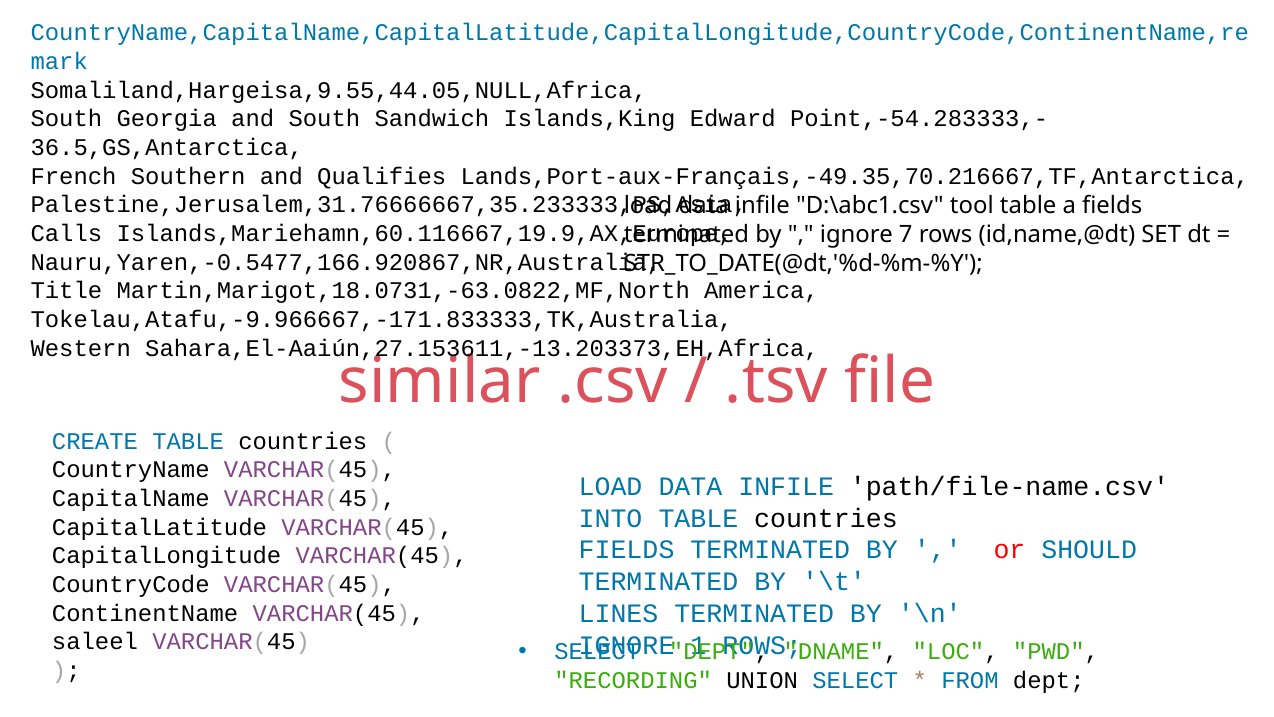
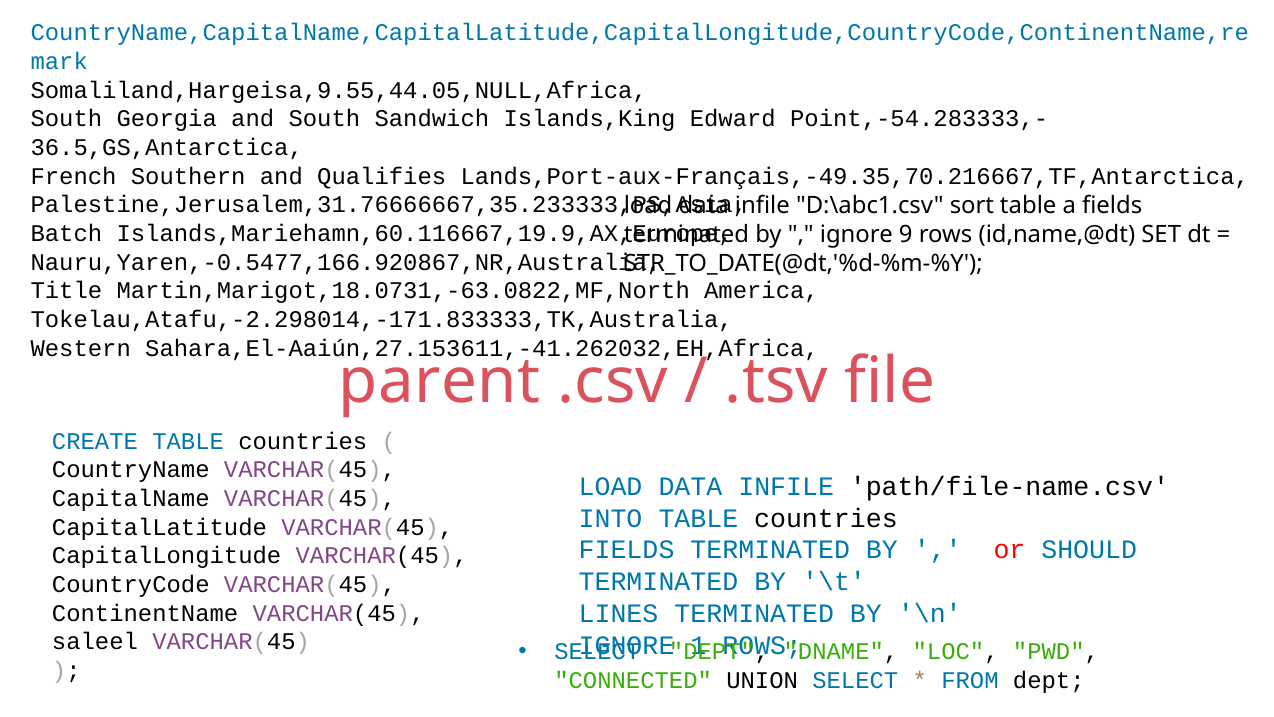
tool: tool -> sort (972, 206)
Calls: Calls -> Batch (66, 234)
7: 7 -> 9 (906, 235)
Tokelau,Atafu,-9.966667,-171.833333,TK,Australia: Tokelau,Atafu,-9.966667,-171.833333,TK,Australia -> Tokelau,Atafu,-2.298014,-171.833333,TK,Australia (382, 320)
Sahara,El-Aaiún,27.153611,-13.203373,EH,Africa: Sahara,El-Aaiún,27.153611,-13.203373,EH,Africa -> Sahara,El-Aaiún,27.153611,-41.262032,EH,Africa (482, 348)
similar: similar -> parent (440, 381)
RECORDING: RECORDING -> CONNECTED (633, 680)
